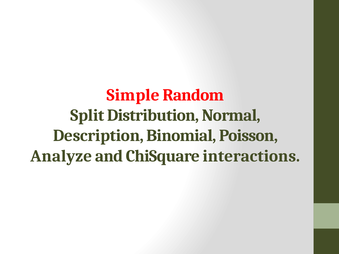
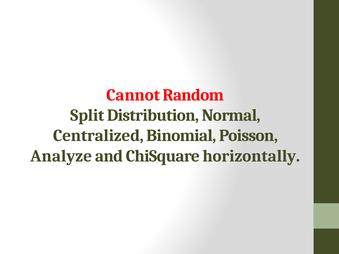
Simple: Simple -> Cannot (133, 95)
Description: Description -> Centralized (98, 136)
interactions: interactions -> horizontally (251, 156)
